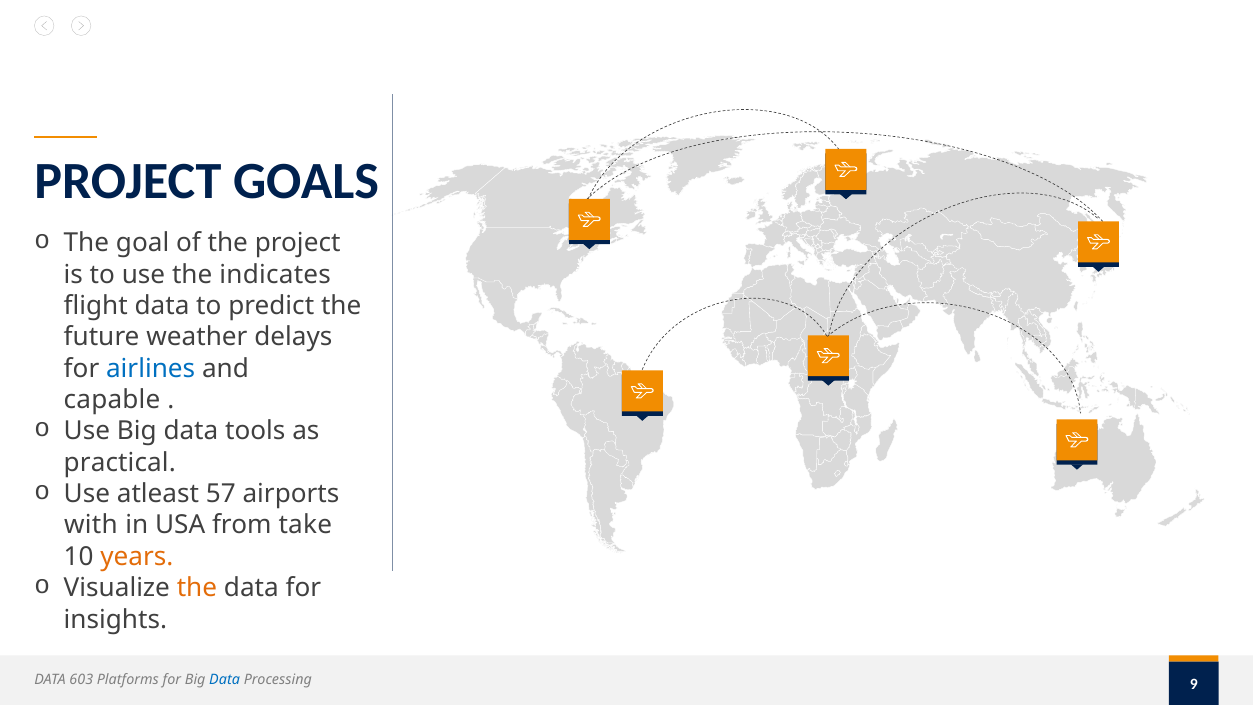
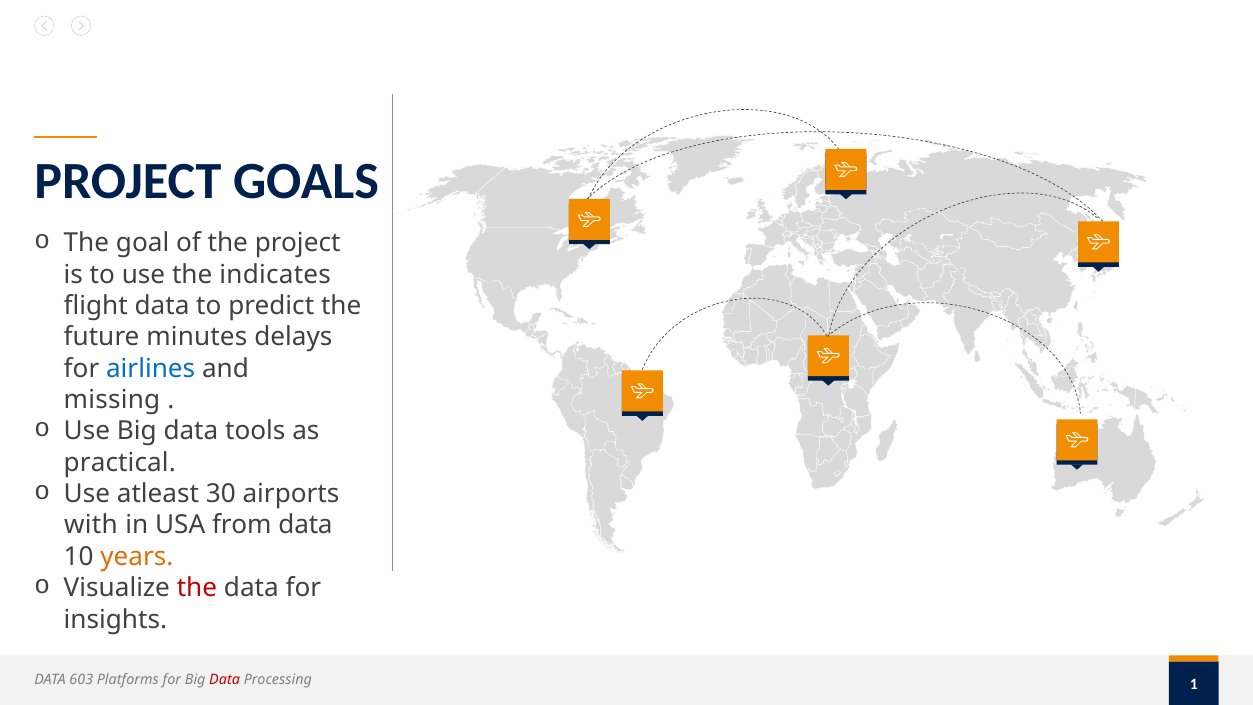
weather: weather -> minutes (197, 337)
capable: capable -> missing (112, 400)
57: 57 -> 30 (221, 494)
from take: take -> data (306, 525)
the colour: orange -> red (197, 588)
Data colour: blue -> red (225, 680)
9: 9 -> 1 (1194, 684)
